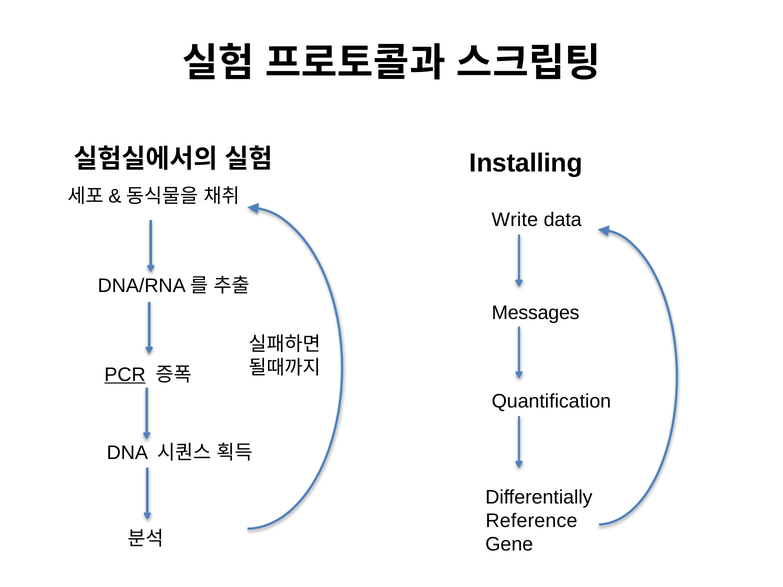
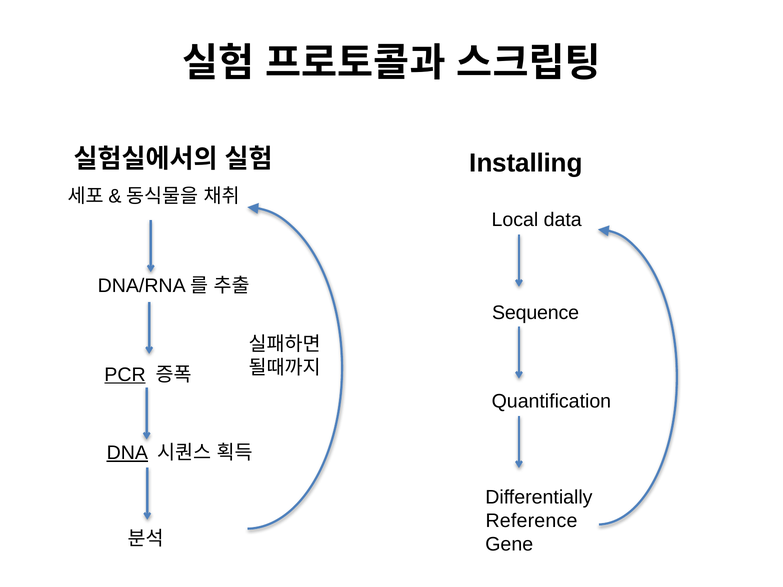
Write: Write -> Local (515, 220)
Messages: Messages -> Sequence (536, 313)
DNA underline: none -> present (127, 453)
